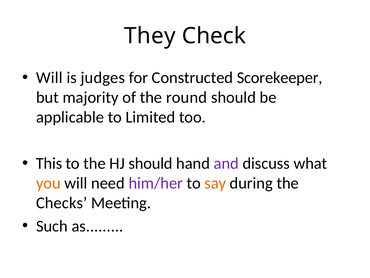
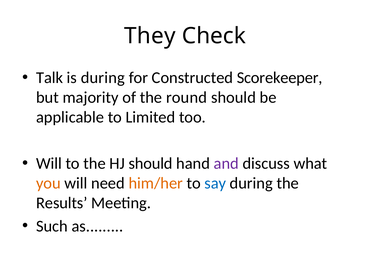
Will: Will -> Talk (50, 78)
is judges: judges -> during (103, 78)
This: This -> Will (49, 163)
him/her colour: purple -> orange (156, 183)
say colour: orange -> blue (215, 183)
Checks: Checks -> Results (62, 203)
